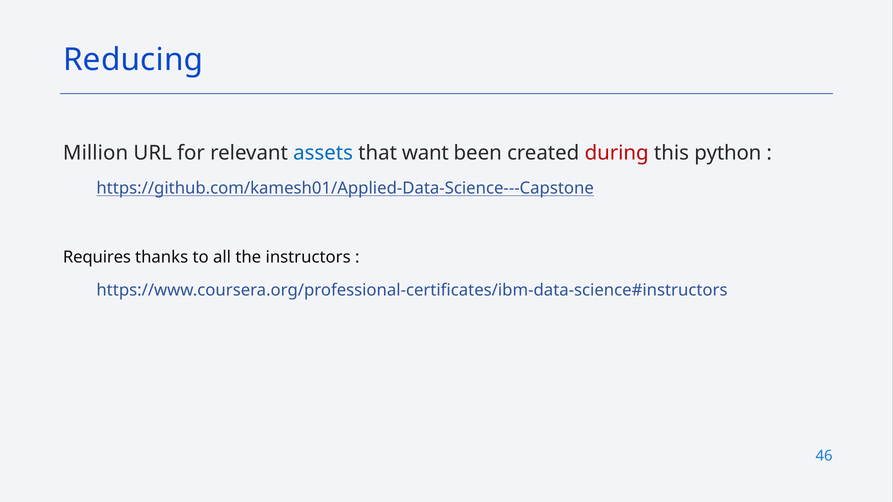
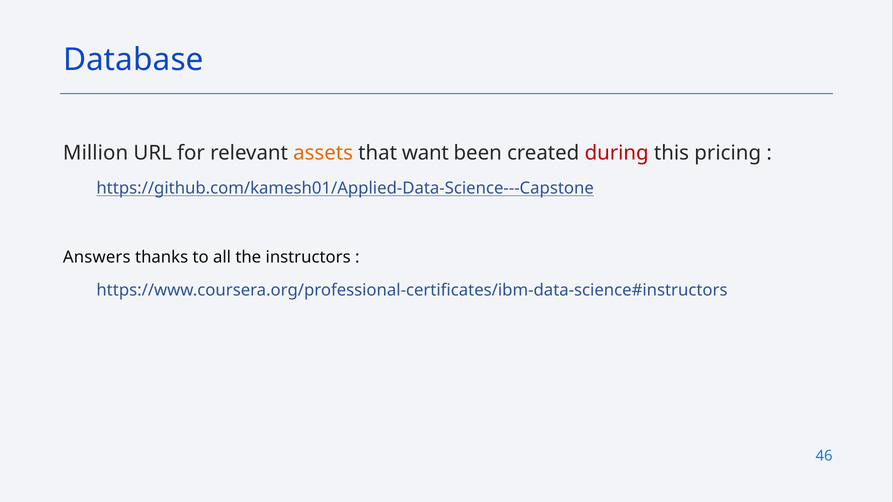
Reducing: Reducing -> Database (133, 60)
assets colour: blue -> orange (323, 153)
python: python -> pricing (728, 153)
Requires: Requires -> Answers (97, 257)
